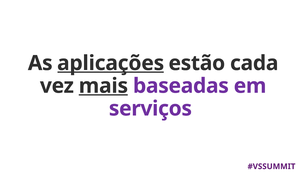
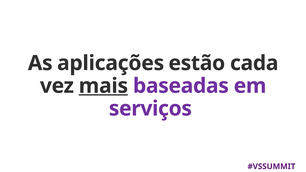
aplicações underline: present -> none (111, 63)
